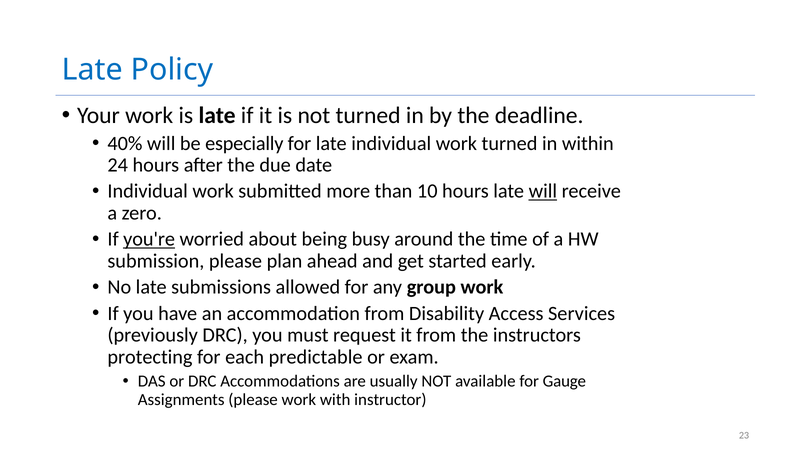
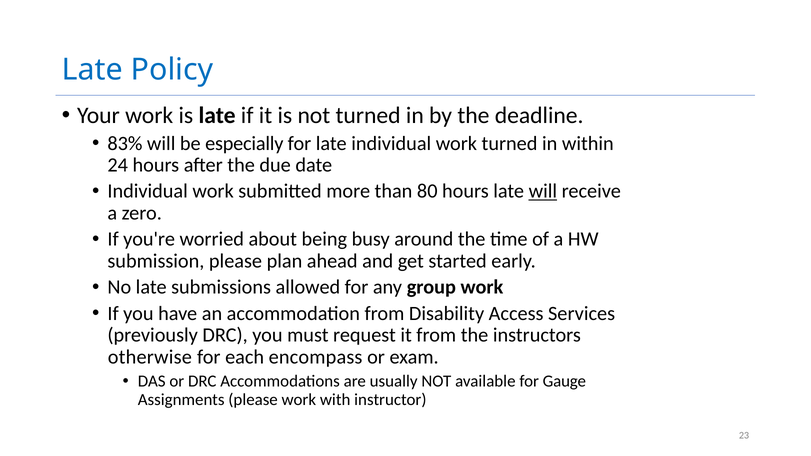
40%: 40% -> 83% (125, 143)
10: 10 -> 80 (427, 191)
you're underline: present -> none (149, 239)
protecting: protecting -> otherwise (150, 357)
predictable: predictable -> encompass (316, 357)
